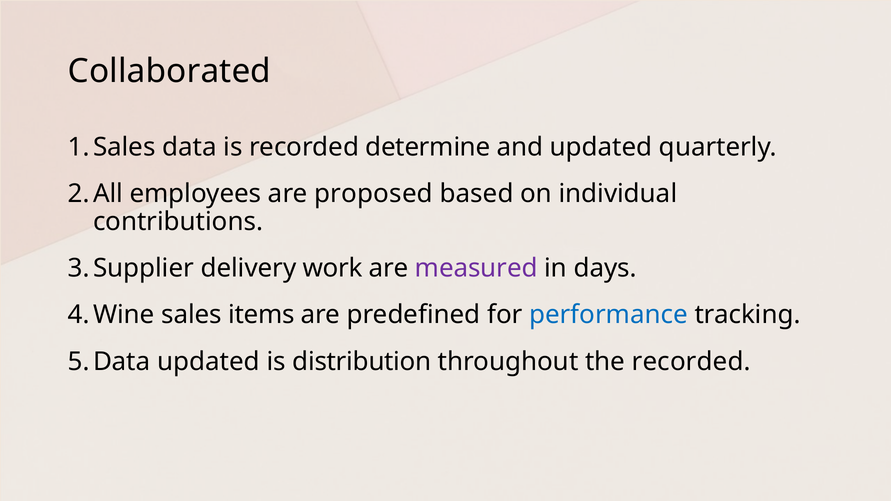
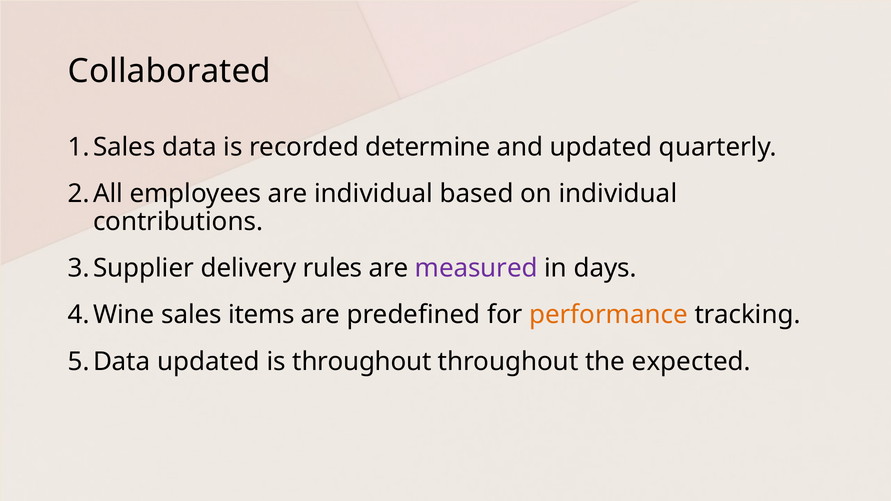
are proposed: proposed -> individual (374, 194)
work: work -> rules (333, 268)
performance colour: blue -> orange (609, 315)
is distribution: distribution -> throughout (362, 362)
the recorded: recorded -> expected (691, 362)
